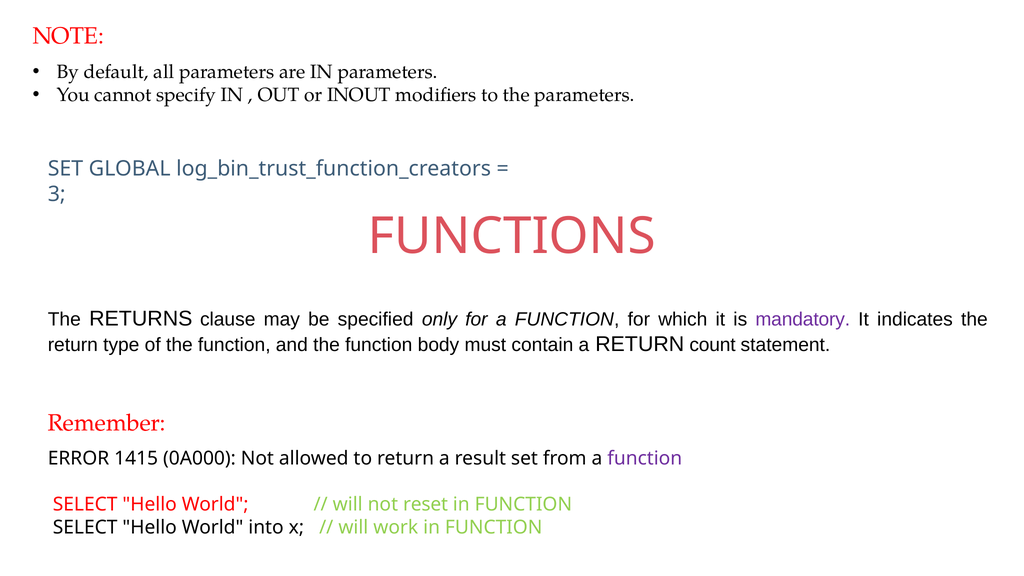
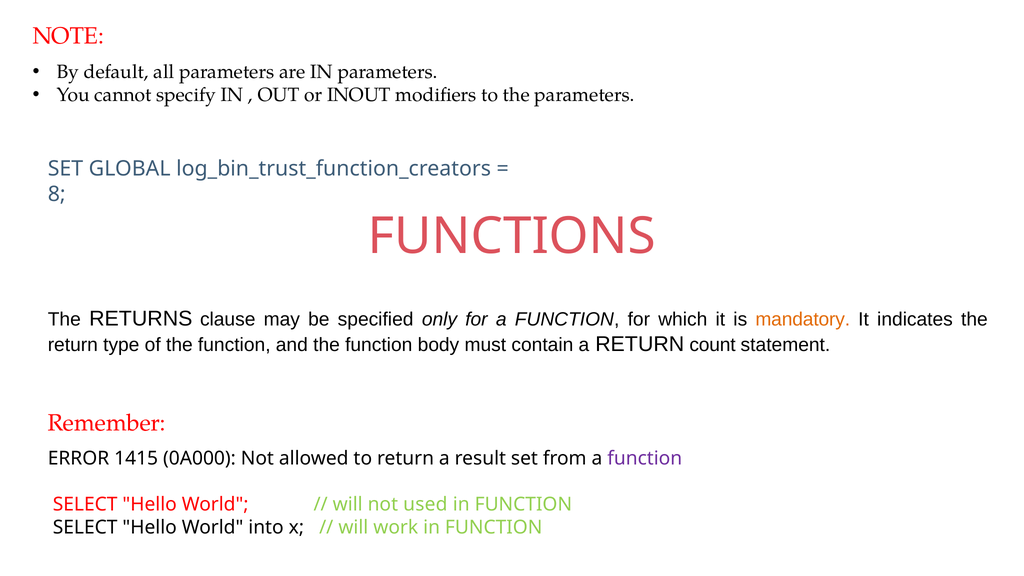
3: 3 -> 8 (57, 194)
mandatory colour: purple -> orange (803, 320)
reset: reset -> used (425, 504)
